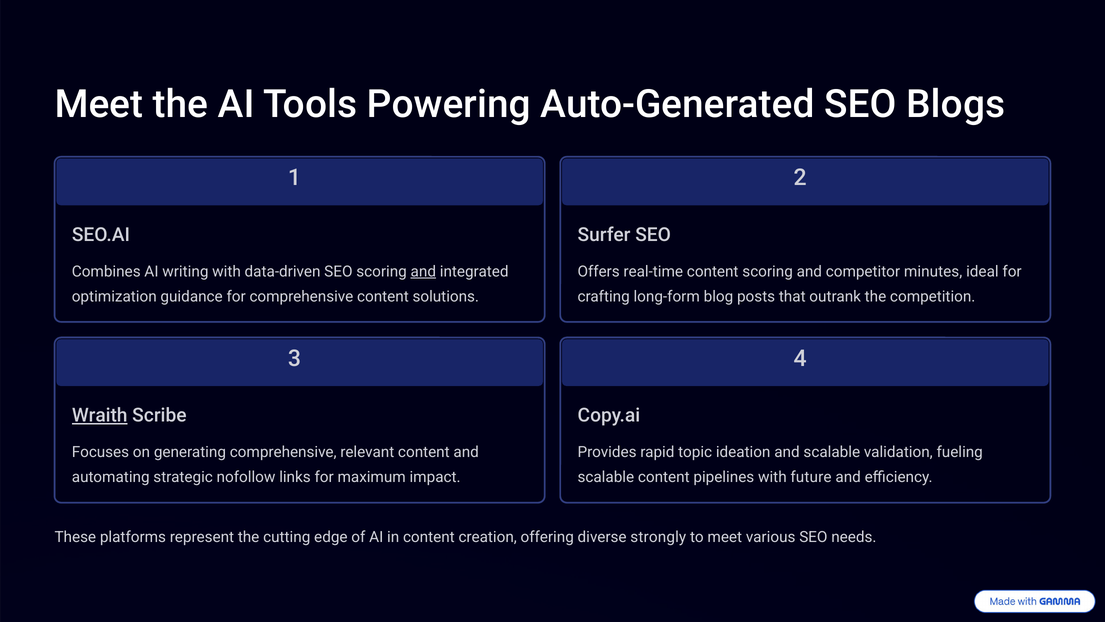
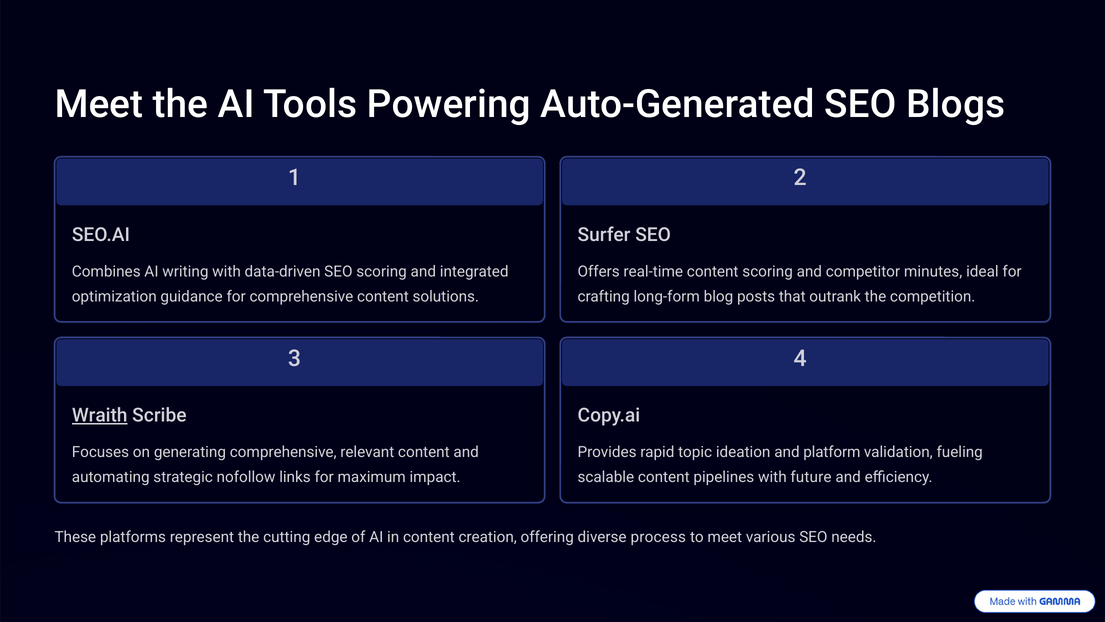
and underline: present -> none (423, 271)
and scalable: scalable -> platform (832, 452)
strongly: strongly -> process (658, 537)
